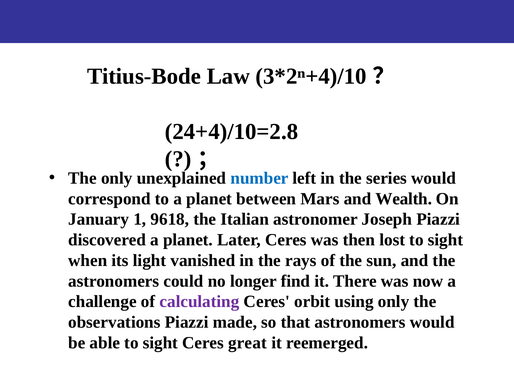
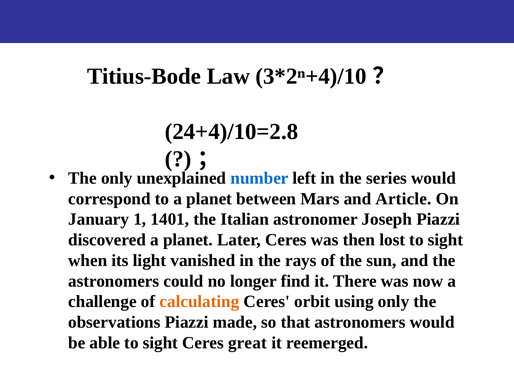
Wealth: Wealth -> Article (404, 198)
9618: 9618 -> 1401 (170, 219)
calculating colour: purple -> orange (199, 301)
